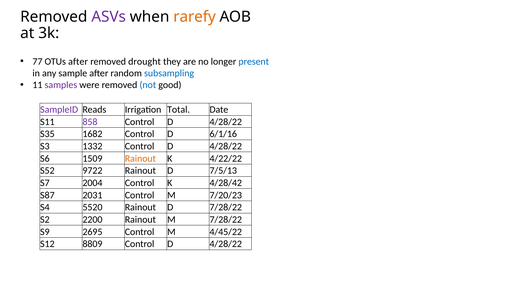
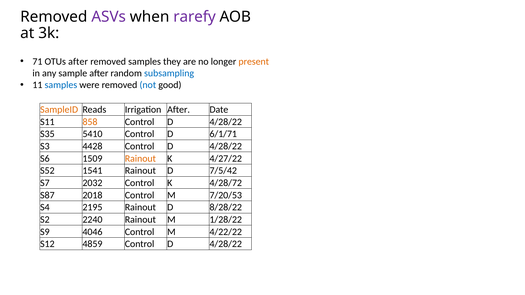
rarefy colour: orange -> purple (195, 17)
77: 77 -> 71 (37, 61)
removed drought: drought -> samples (145, 61)
present colour: blue -> orange (254, 61)
samples colour: purple -> blue (61, 85)
SampleID colour: purple -> orange (59, 110)
Irrigation Total: Total -> After (179, 110)
858 colour: purple -> orange (90, 122)
1682: 1682 -> 5410 (92, 134)
6/1/16: 6/1/16 -> 6/1/71 (223, 134)
1332: 1332 -> 4428 (92, 146)
4/22/22: 4/22/22 -> 4/27/22 (226, 159)
9722: 9722 -> 1541 (92, 171)
7/5/13: 7/5/13 -> 7/5/42 (223, 171)
2004: 2004 -> 2032 (92, 183)
4/28/42: 4/28/42 -> 4/28/72 (226, 183)
2031: 2031 -> 2018 (92, 195)
7/20/23: 7/20/23 -> 7/20/53 (226, 195)
5520: 5520 -> 2195 (92, 208)
D 7/28/22: 7/28/22 -> 8/28/22 (226, 208)
2200: 2200 -> 2240 (92, 220)
M 7/28/22: 7/28/22 -> 1/28/22 (226, 220)
2695: 2695 -> 4046 (92, 232)
4/45/22: 4/45/22 -> 4/22/22 (226, 232)
8809: 8809 -> 4859 (92, 244)
